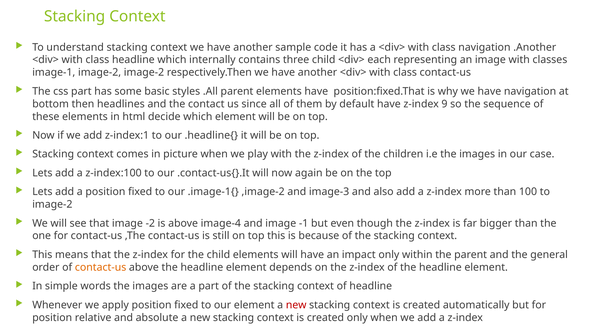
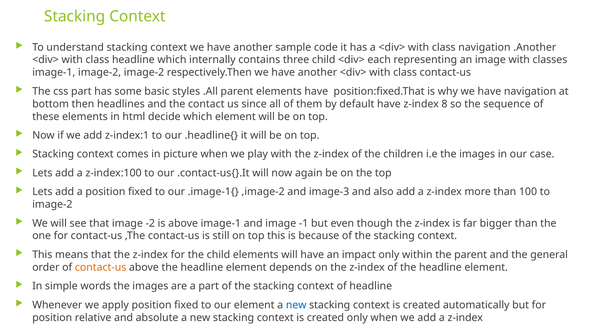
9: 9 -> 8 (444, 104)
above image-4: image-4 -> image-1 (221, 223)
new colour: red -> blue (296, 305)
